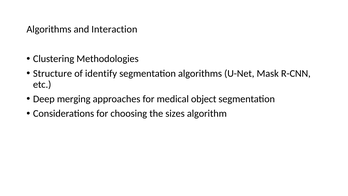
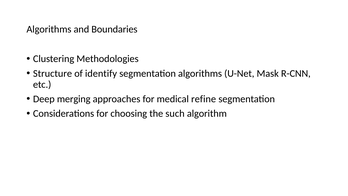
Interaction: Interaction -> Boundaries (114, 29)
object: object -> refine (204, 99)
sizes: sizes -> such (175, 113)
